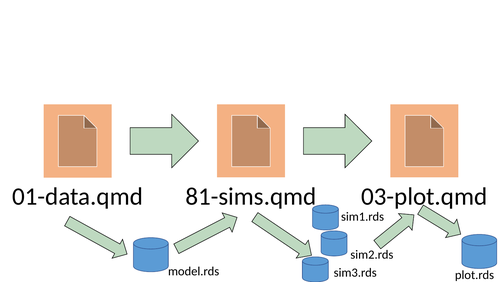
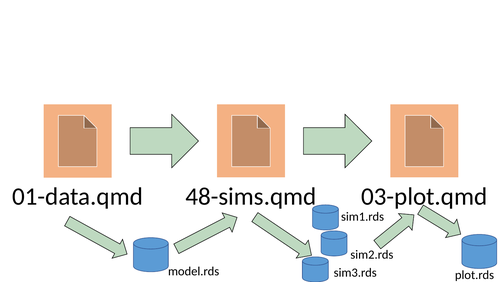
81-sims.qmd: 81-sims.qmd -> 48-sims.qmd (251, 197)
